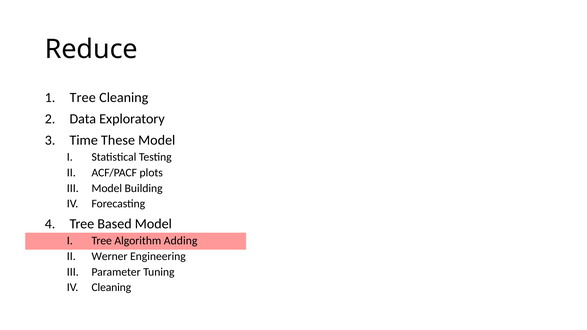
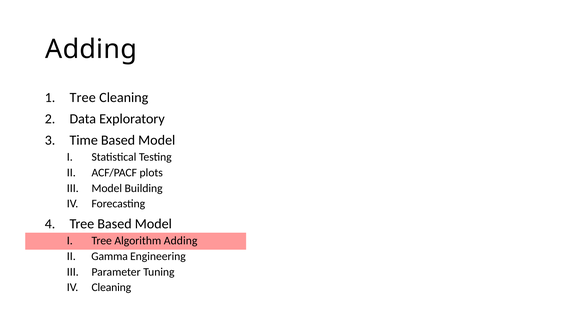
Reduce: Reduce -> Adding (91, 49)
Time These: These -> Based (118, 140)
Werner: Werner -> Gamma (110, 256)
